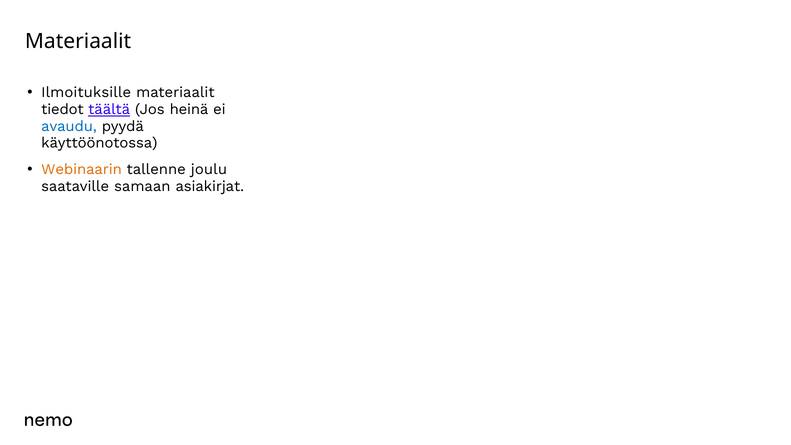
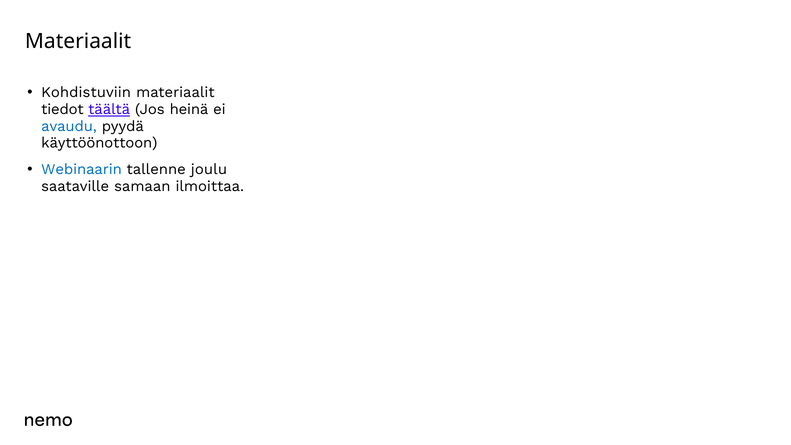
Ilmoituksille: Ilmoituksille -> Kohdistuviin (86, 92)
käyttöönotossa: käyttöönotossa -> käyttöönottoon (99, 143)
Webinaarin colour: orange -> blue (82, 169)
asiakirjat: asiakirjat -> ilmoittaa (210, 186)
